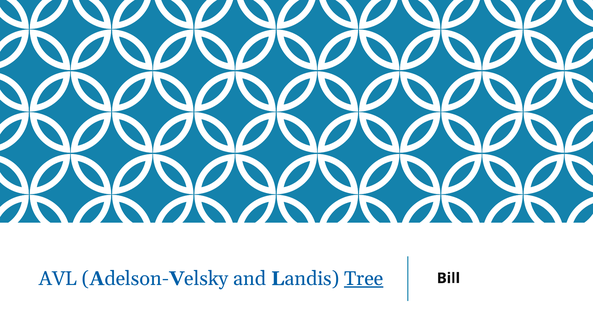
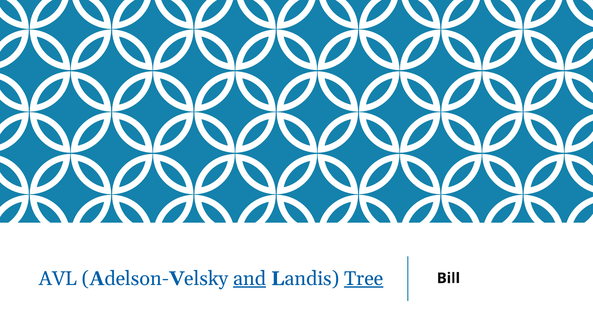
and underline: none -> present (250, 278)
